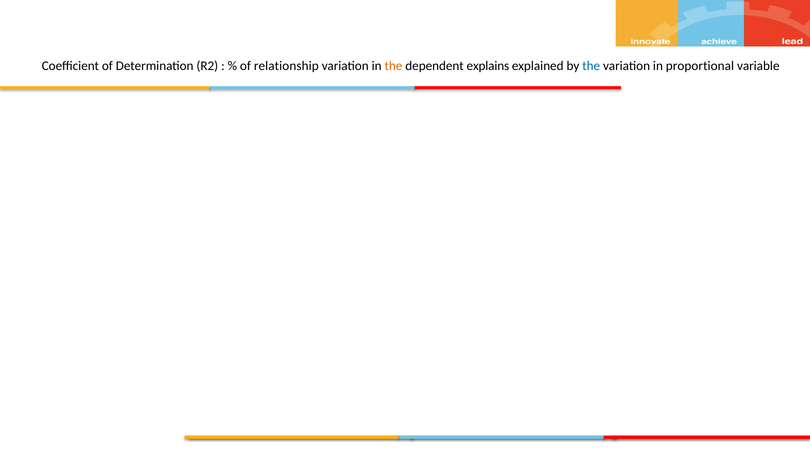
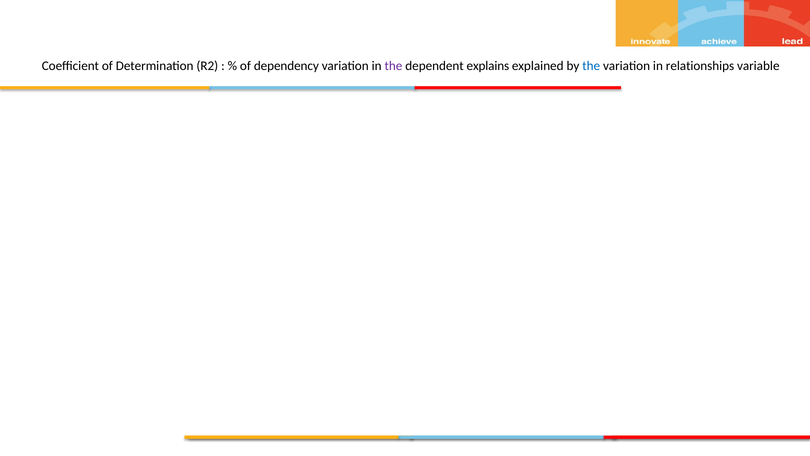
relationship: relationship -> dependency (286, 66)
the colour: orange -> purple (393, 66)
proportional: proportional -> relationships (700, 66)
